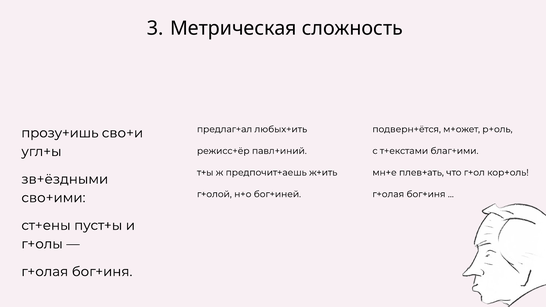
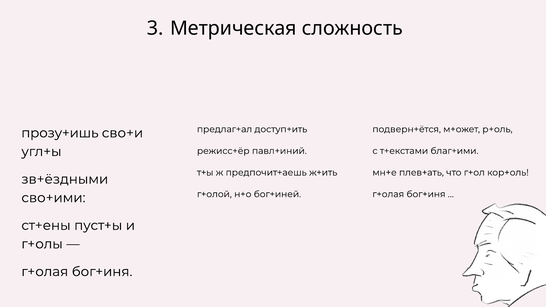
любых+ить: любых+ить -> доступ+ить (281, 129)
